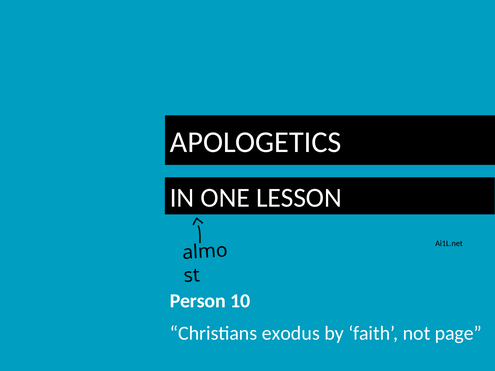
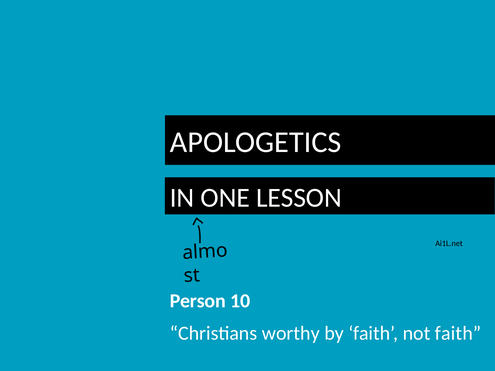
exodus: exodus -> worthy (291, 333)
not page: page -> faith (458, 333)
